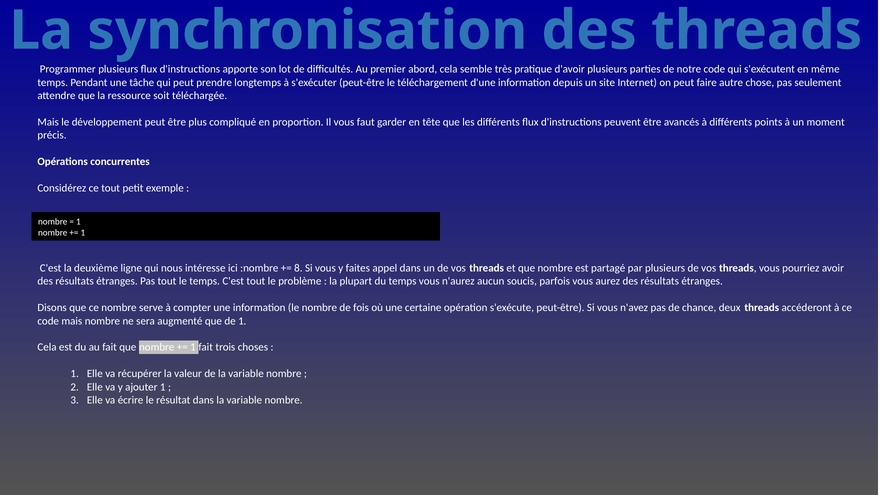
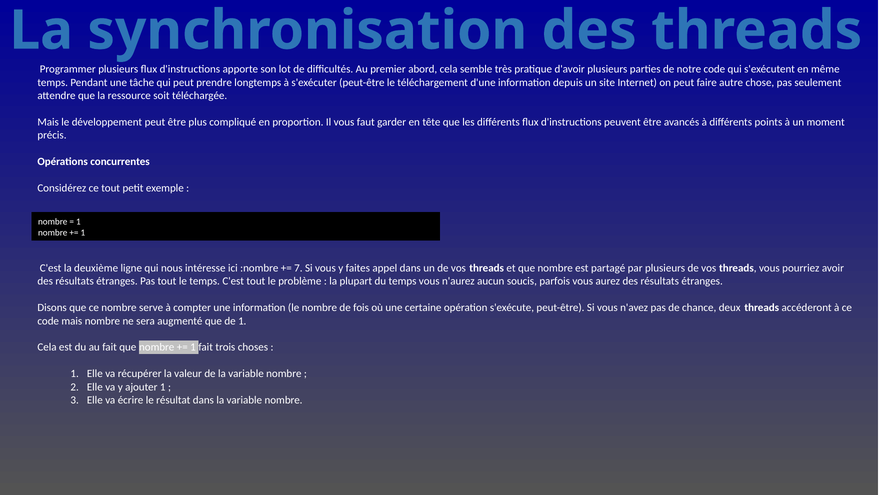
8: 8 -> 7 (298, 268)
